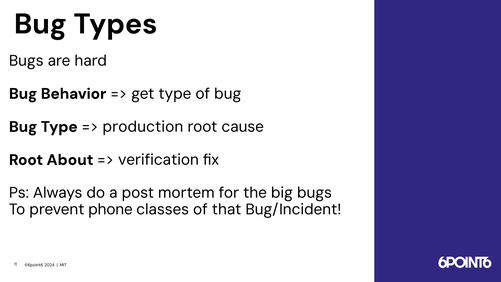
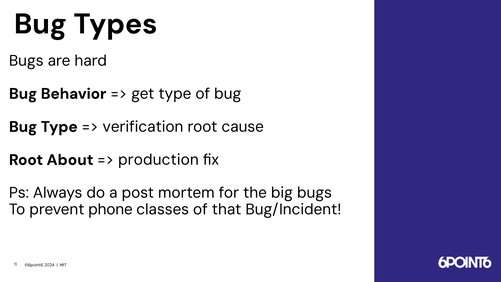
production: production -> verification (143, 127)
verification: verification -> production (158, 160)
